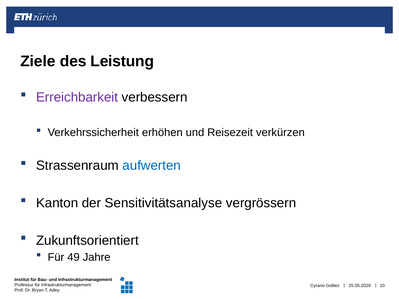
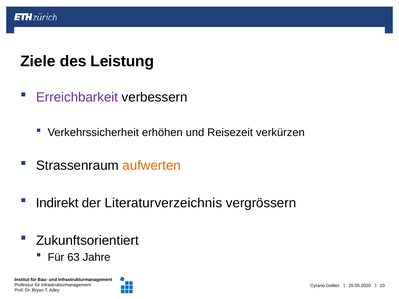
aufwerten colour: blue -> orange (152, 166)
Kanton: Kanton -> Indirekt (57, 203)
Sensitivitätsanalyse: Sensitivitätsanalyse -> Literaturverzeichnis (163, 203)
49: 49 -> 63 (73, 257)
